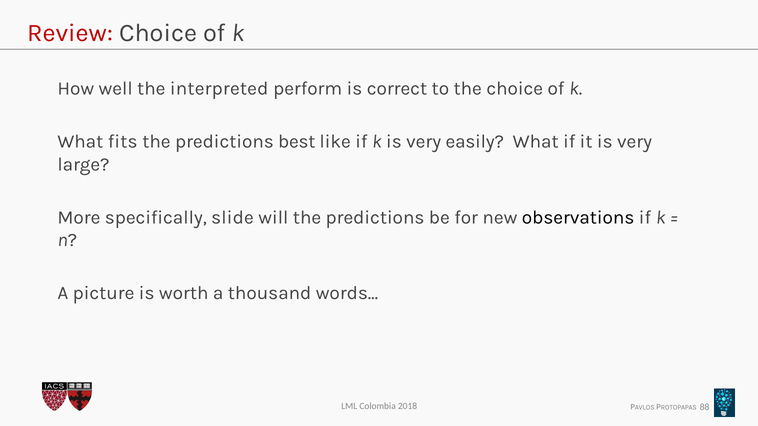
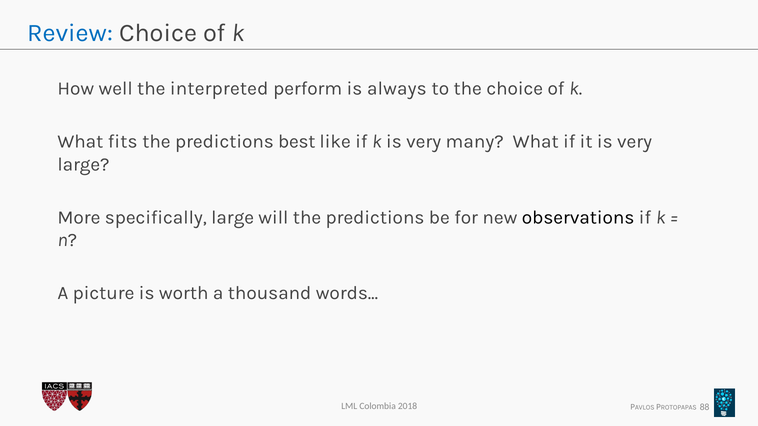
Review colour: red -> blue (70, 33)
correct: correct -> always (397, 89)
easily: easily -> many (475, 142)
specifically slide: slide -> large (233, 218)
